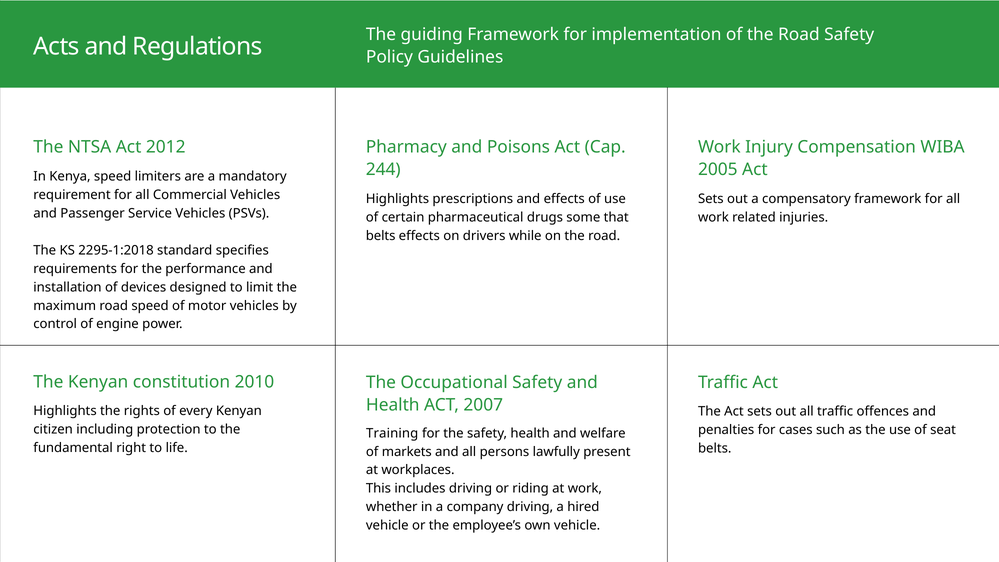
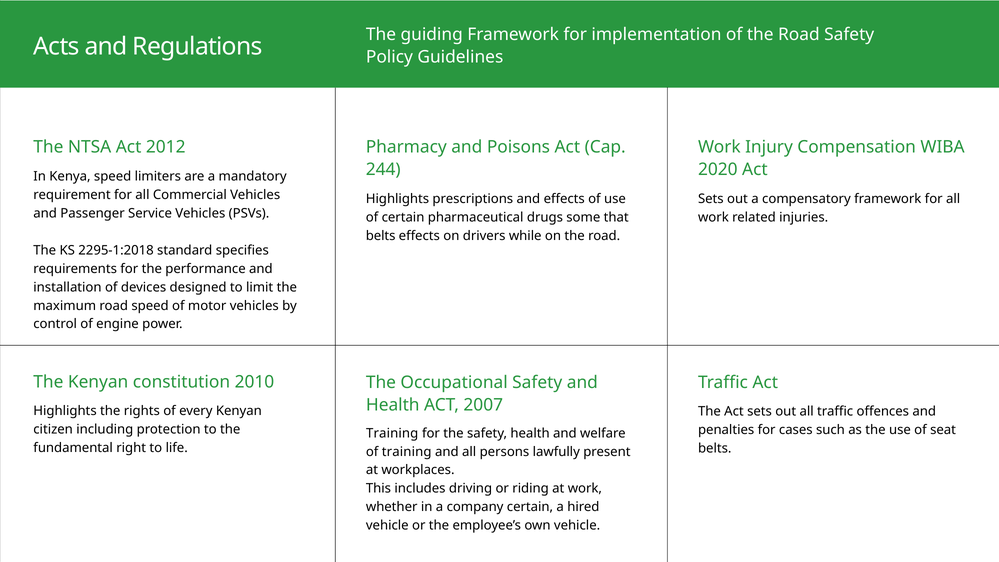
2005: 2005 -> 2020 (718, 169)
of markets: markets -> training (407, 452)
company driving: driving -> certain (530, 507)
